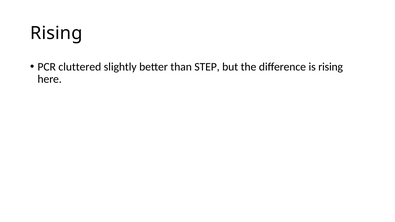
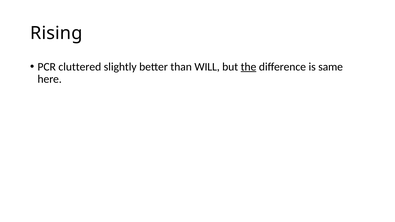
STEP: STEP -> WILL (207, 67)
the underline: none -> present (249, 67)
is rising: rising -> same (331, 67)
